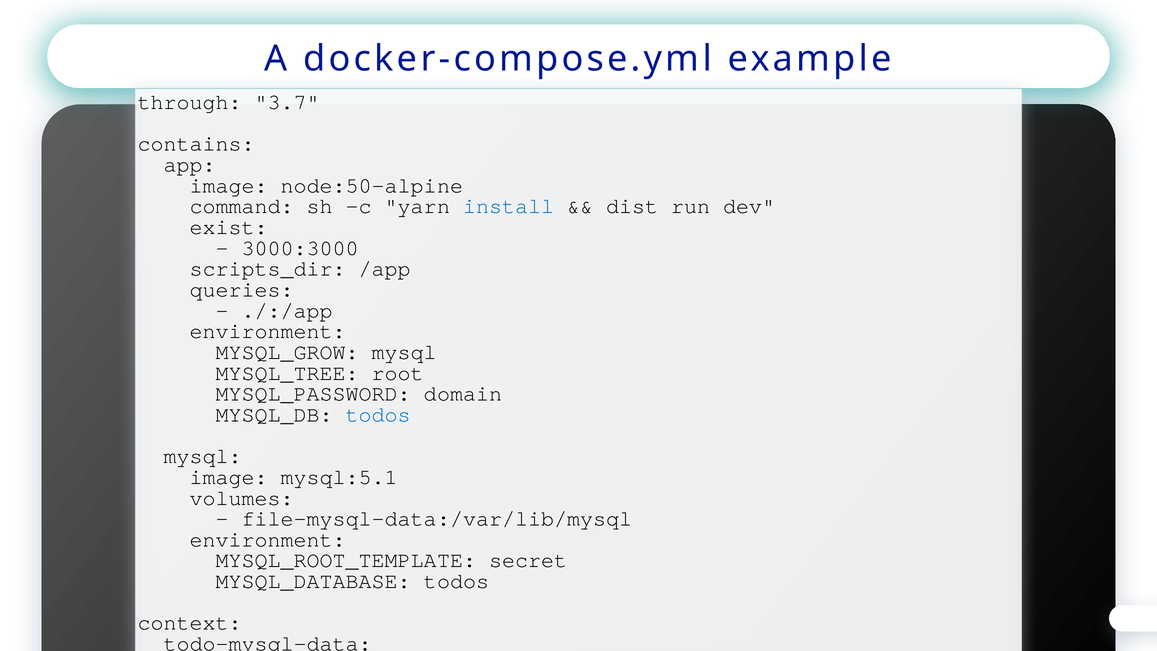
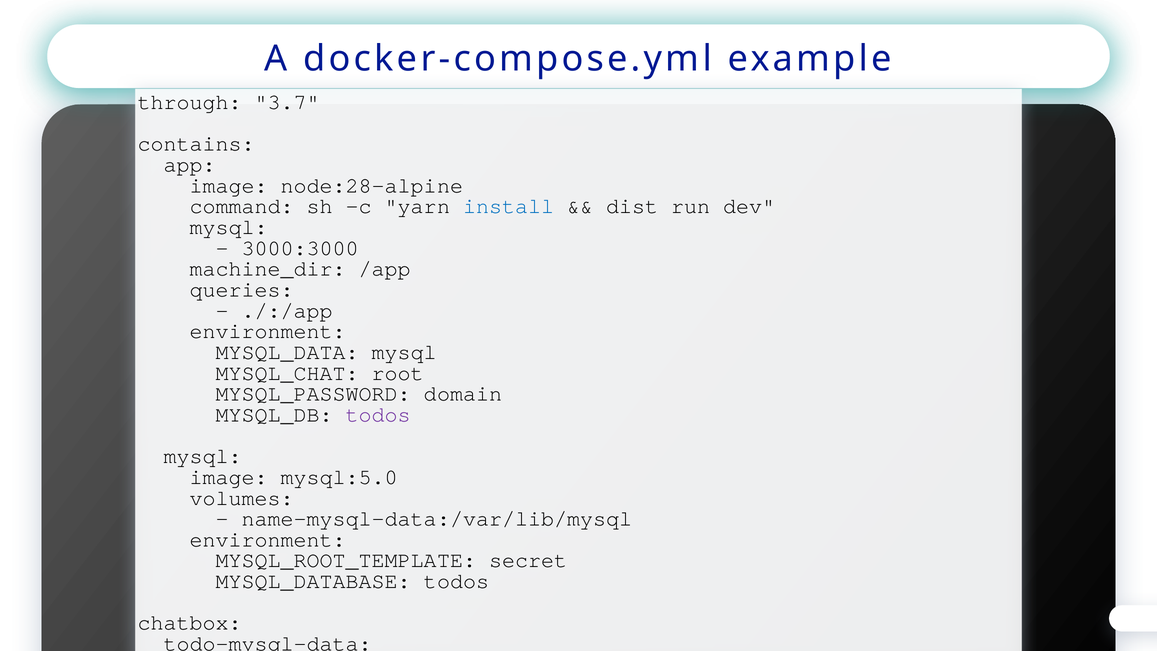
node:50-alpine: node:50-alpine -> node:28-alpine (372, 185)
exist: exist -> mysql (229, 227)
scripts_dir: scripts_dir -> machine_dir (268, 269)
MYSQL_GROW: MYSQL_GROW -> MYSQL_DATA (287, 352)
MYSQL_TREE: MYSQL_TREE -> MYSQL_CHAT (287, 373)
todos colour: blue -> purple (378, 414)
mysql:5.1: mysql:5.1 -> mysql:5.0 (339, 477)
file-mysql-data:/var/lib/mysql: file-mysql-data:/var/lib/mysql -> name-mysql-data:/var/lib/mysql (437, 519)
context: context -> chatbox (190, 623)
